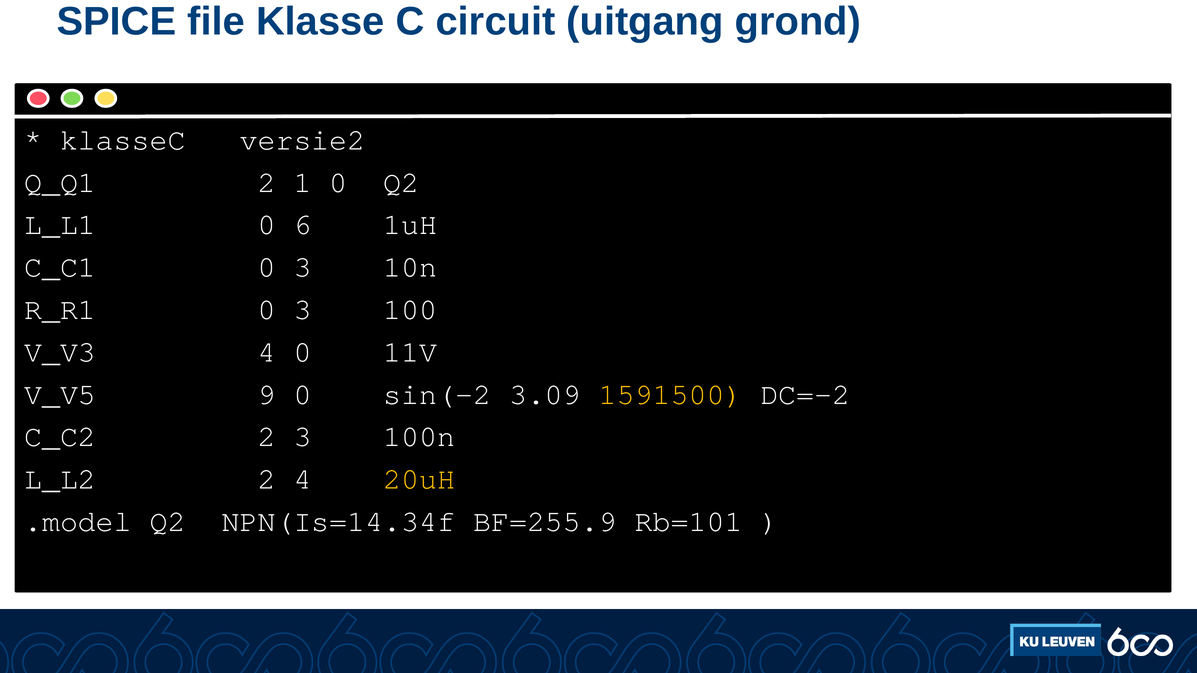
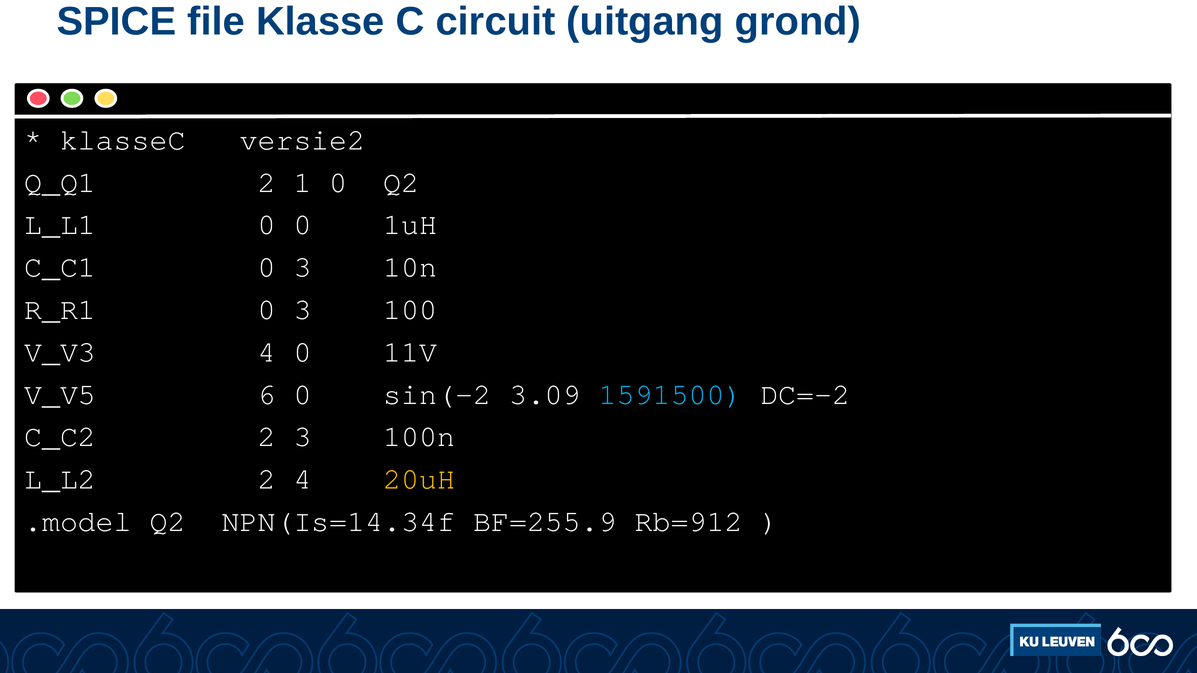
0 6: 6 -> 0 (303, 225)
9: 9 -> 6 (267, 394)
1591500 colour: yellow -> light blue (671, 394)
Rb=101: Rb=101 -> Rb=912 (689, 522)
